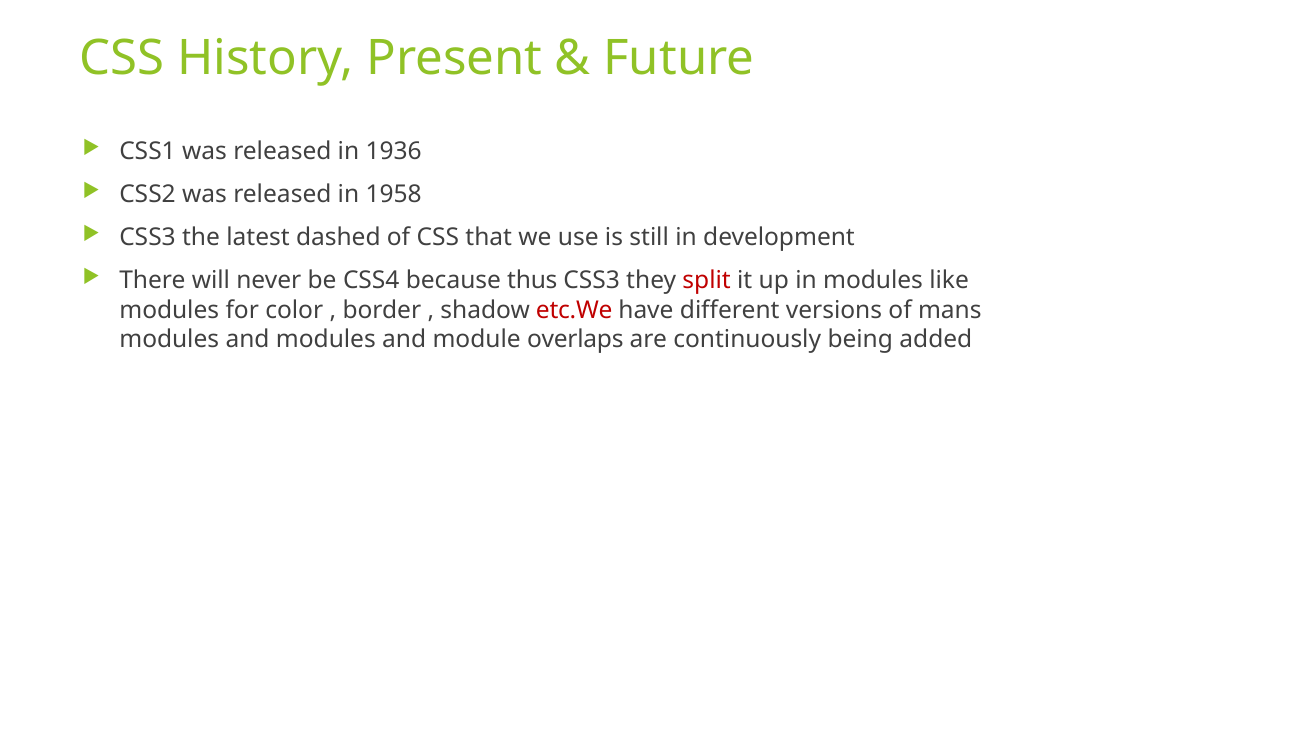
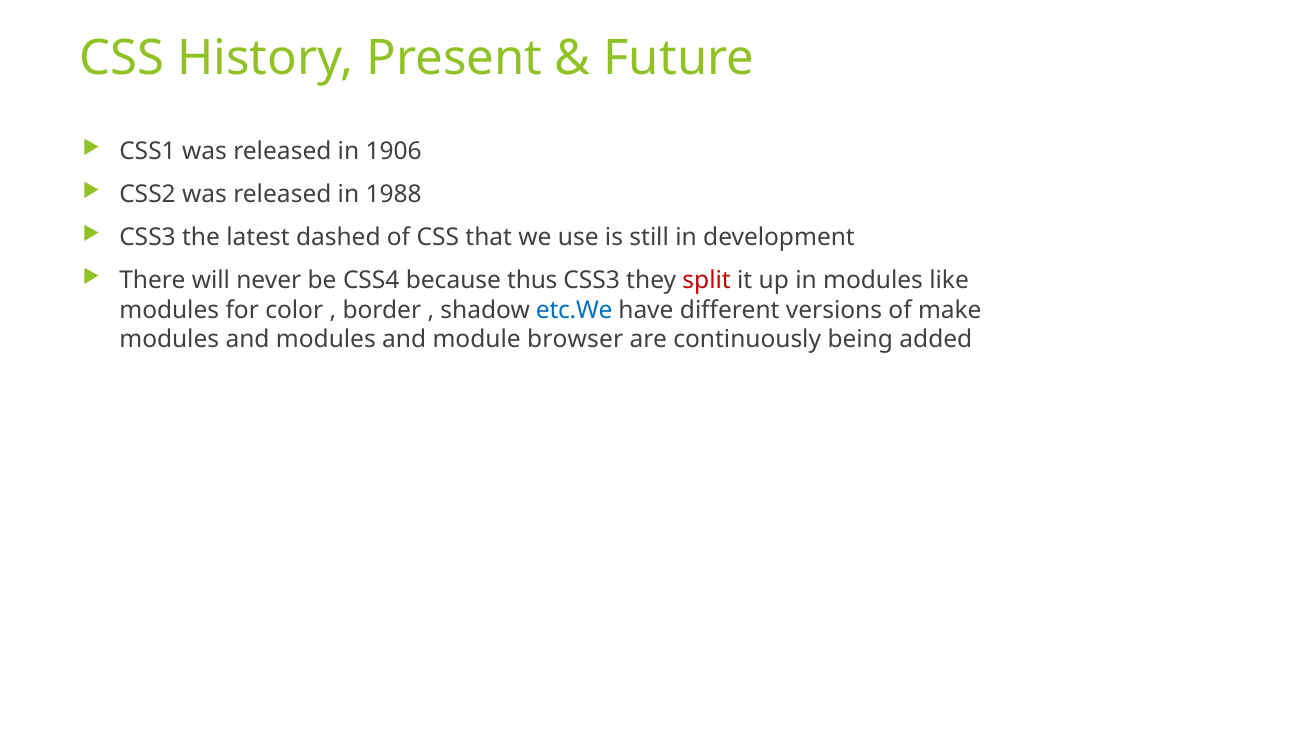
1936: 1936 -> 1906 (394, 152)
1958: 1958 -> 1988 (394, 195)
etc.We colour: red -> blue (574, 310)
mans: mans -> make (950, 310)
overlaps: overlaps -> browser (575, 340)
